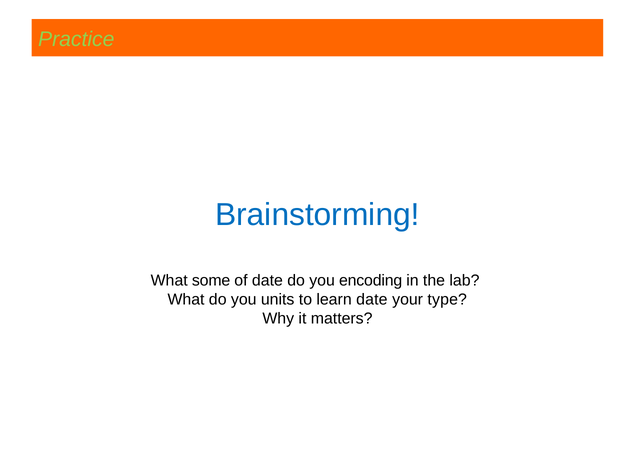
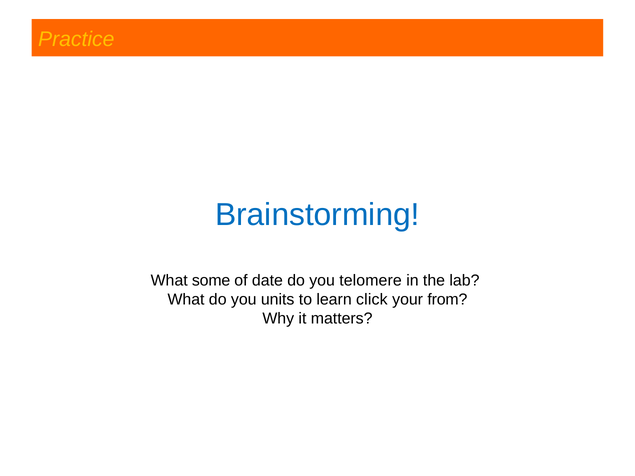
Practice colour: light green -> yellow (76, 39)
encoding: encoding -> telomere (371, 280)
learn date: date -> click (372, 299)
type: type -> from (447, 299)
